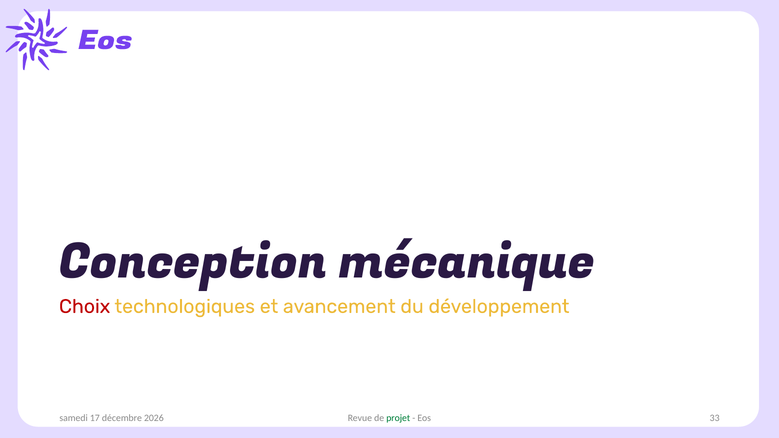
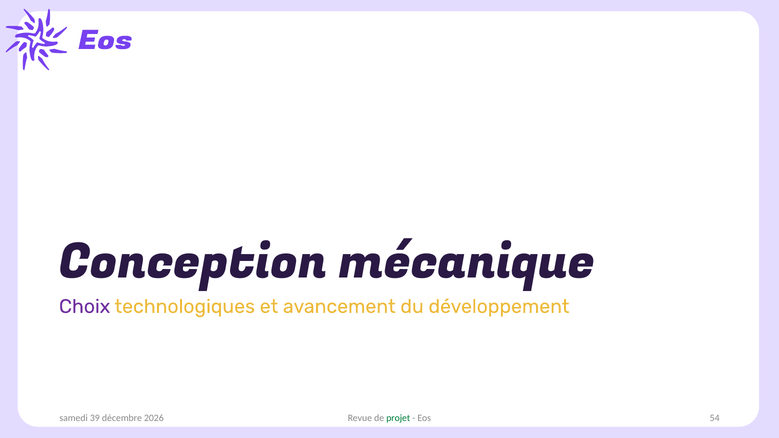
Choix colour: red -> purple (85, 307)
17: 17 -> 39 (95, 418)
33: 33 -> 54 (715, 418)
